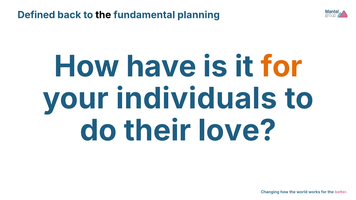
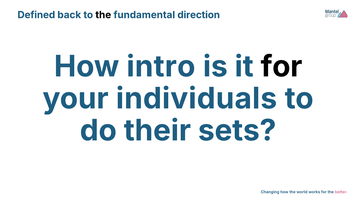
planning: planning -> direction (199, 15)
have: have -> intro (161, 67)
for colour: orange -> black (281, 67)
love: love -> sets (237, 131)
